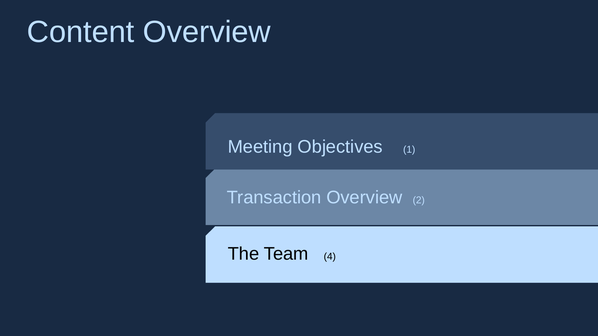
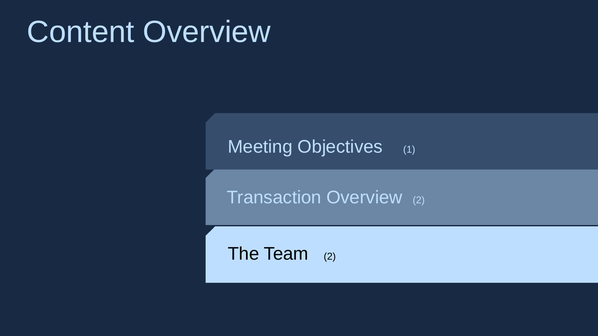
Team 4: 4 -> 2 (330, 257)
